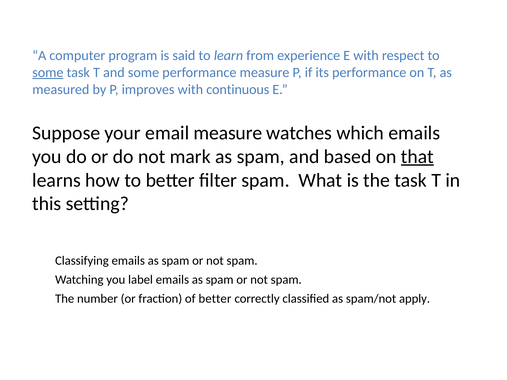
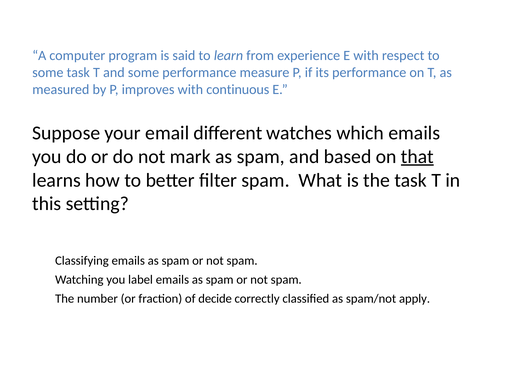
some underline: present -> none (48, 73)
email measure: measure -> different (228, 133)
of better: better -> decide (215, 299)
